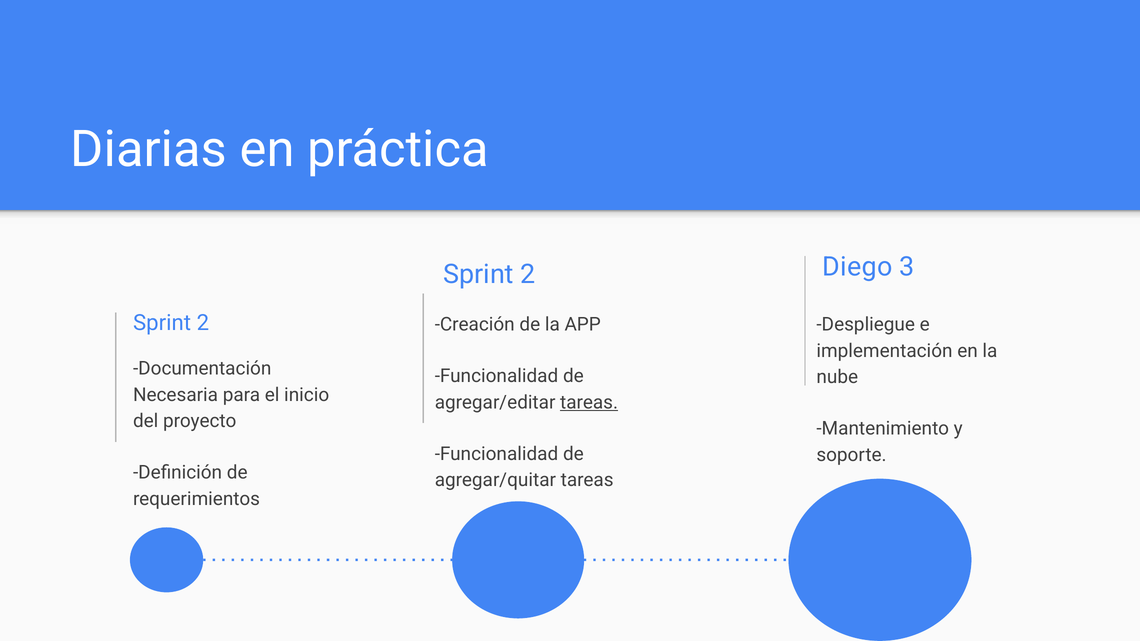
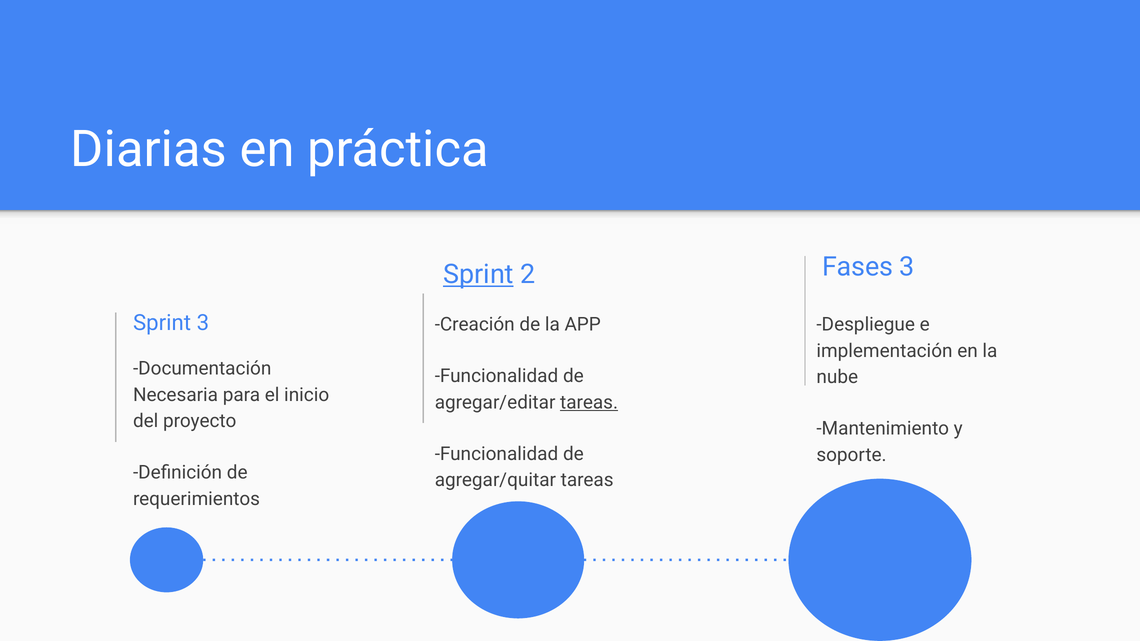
Diego: Diego -> Fases (858, 267)
Sprint underline: none -> present (478, 275)
2: 2 -> 3 (203, 323)
